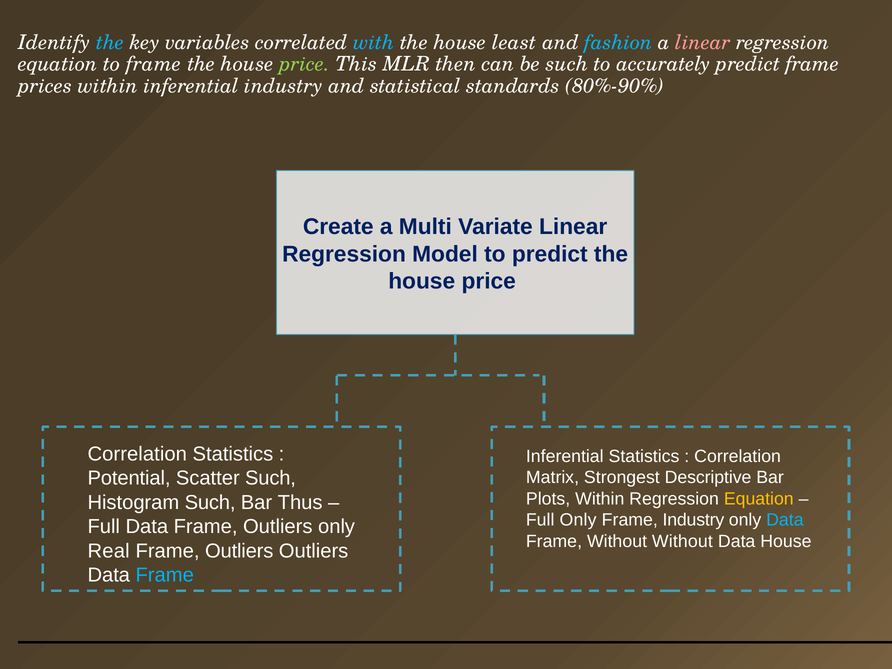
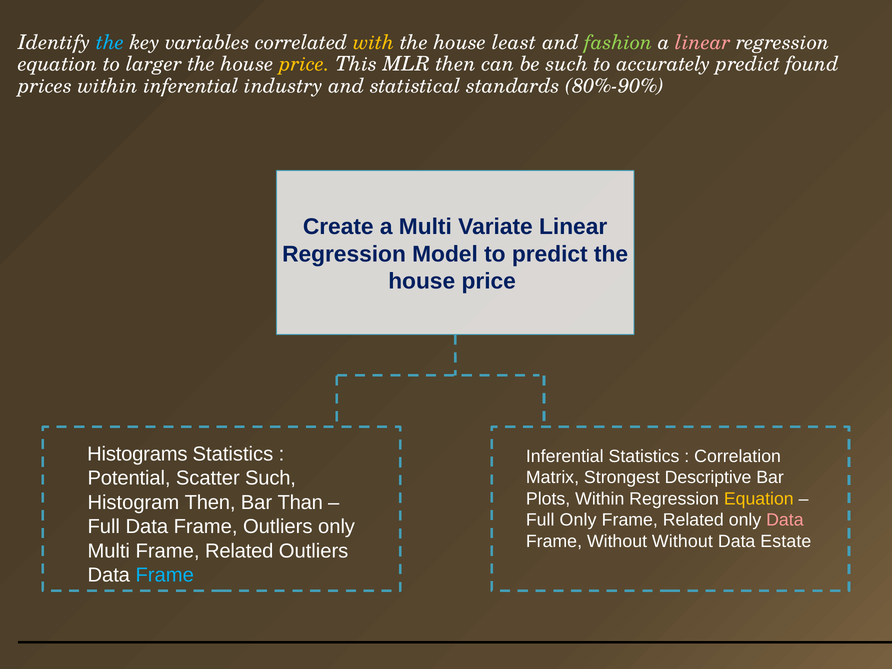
with colour: light blue -> yellow (374, 42)
fashion colour: light blue -> light green (619, 42)
to frame: frame -> larger (154, 64)
price colour: light green -> yellow (305, 64)
predict frame: frame -> found (812, 64)
Correlation: Correlation -> Histograms (137, 454)
Histogram Such: Such -> Then (210, 503)
Thus: Thus -> Than (300, 503)
Industry: Industry -> Related (693, 520)
Data colour: light blue -> pink (785, 520)
Data House: House -> Estate (786, 541)
Real: Real -> Multi (109, 551)
Outliers: Outliers -> Related (239, 551)
